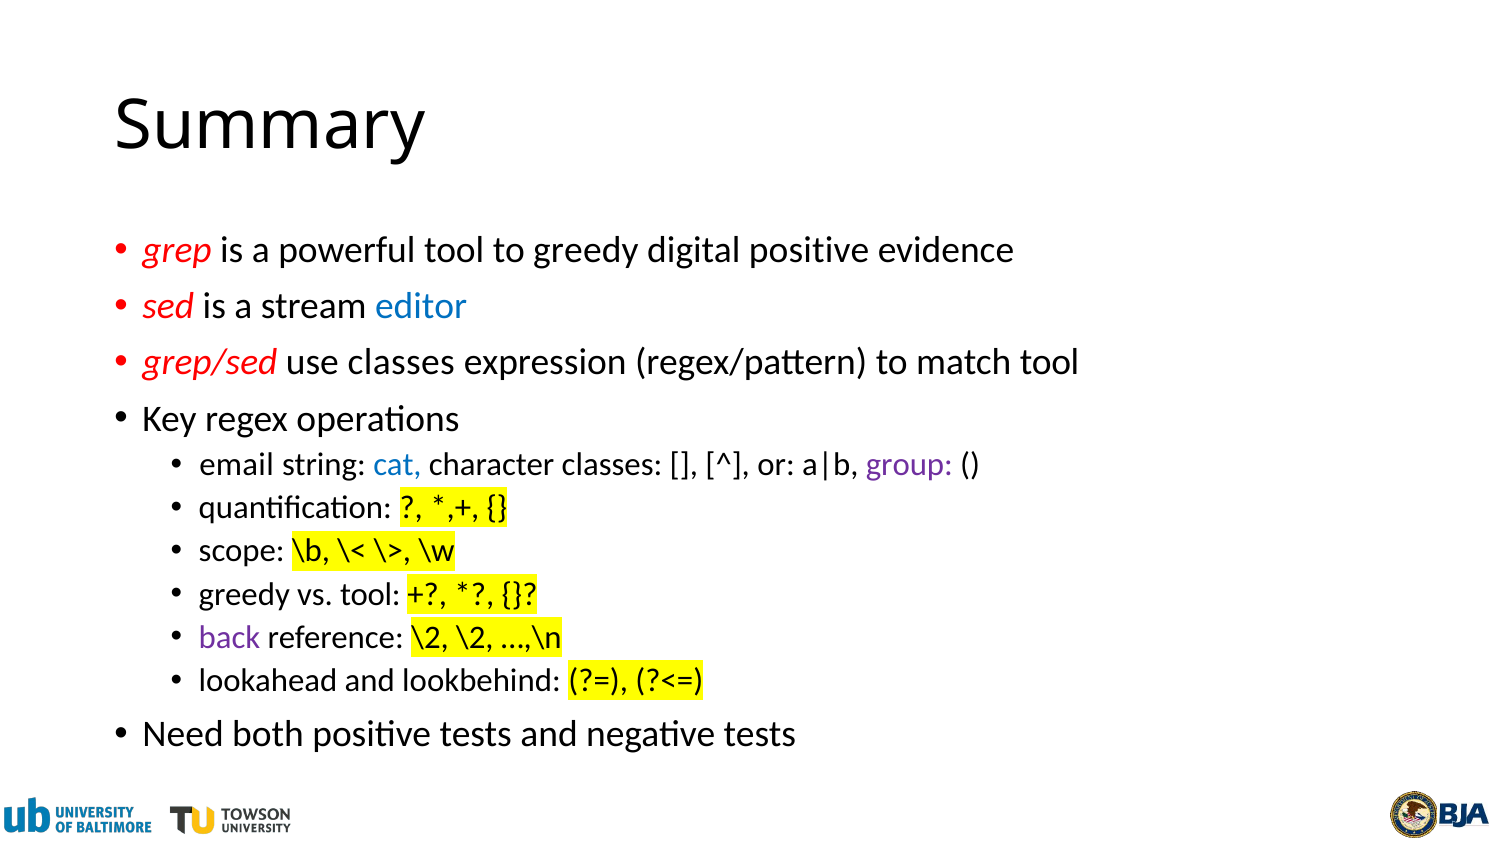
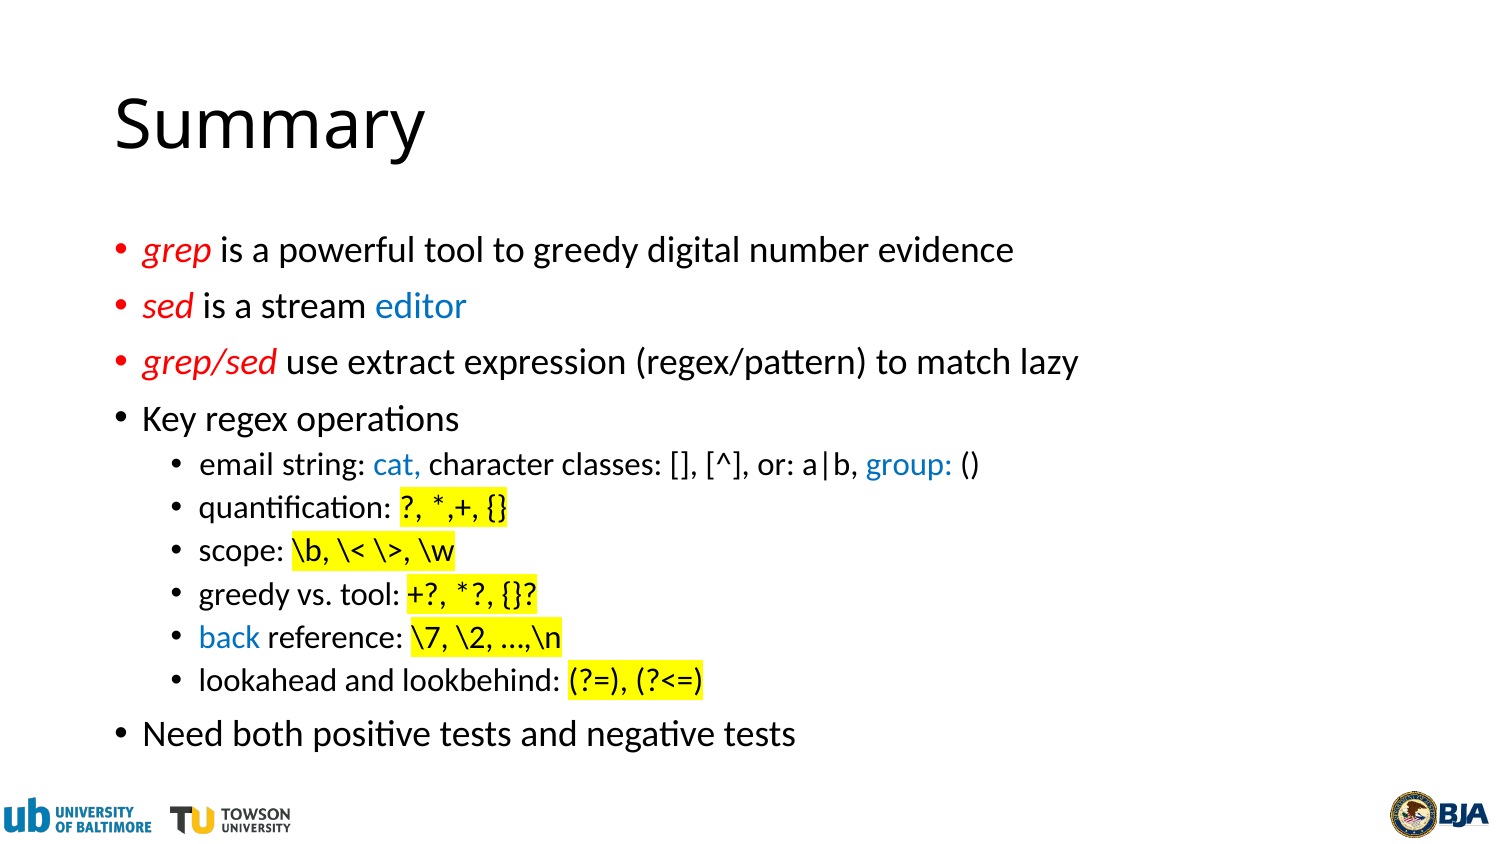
digital positive: positive -> number (809, 250)
use classes: classes -> extract (401, 362)
match tool: tool -> lazy (1049, 362)
group colour: purple -> blue (909, 464)
back colour: purple -> blue (230, 637)
reference \2: \2 -> \7 (430, 637)
